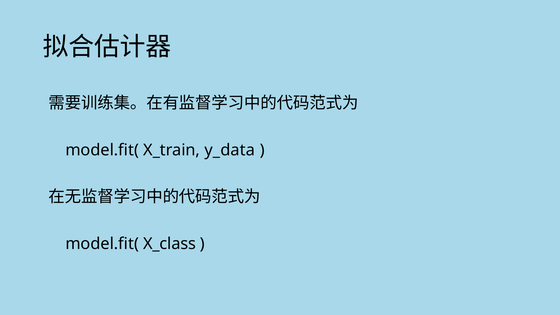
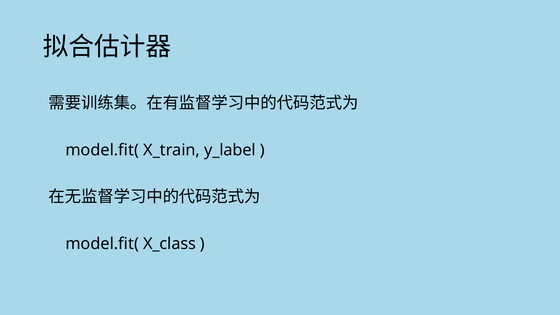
y_data: y_data -> y_label (230, 150)
